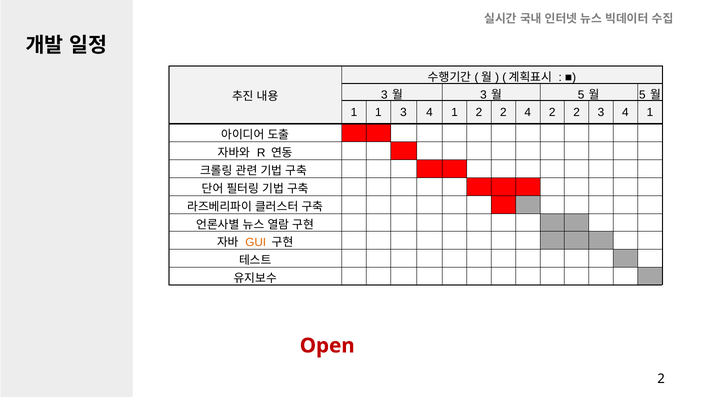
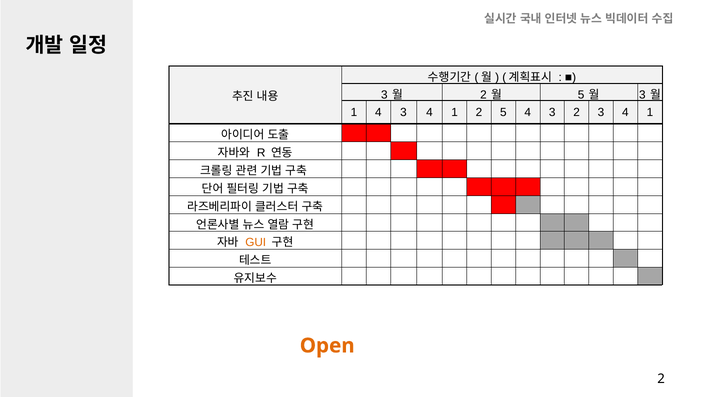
3: 3 -> 2 (483, 95)
5: 5 -> 3 (642, 95)
1 1: 1 -> 4 (378, 112)
1 2 2: 2 -> 5 (503, 112)
2: 2 -> 3 (552, 112)
Open colour: red -> orange (327, 346)
